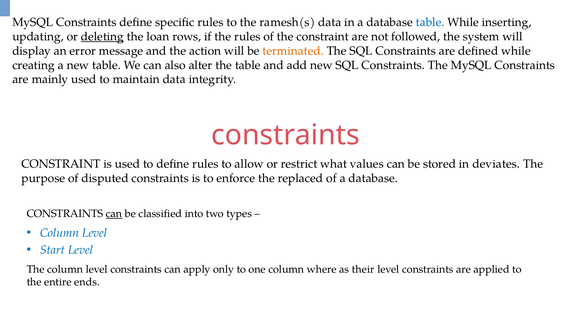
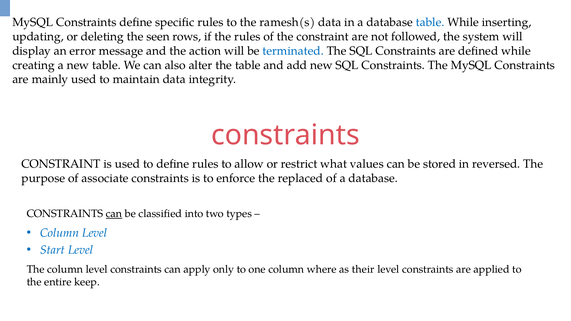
deleting underline: present -> none (102, 37)
loan: loan -> seen (158, 37)
terminated colour: orange -> blue (293, 51)
deviates: deviates -> reversed (496, 164)
disputed: disputed -> associate (105, 178)
ends: ends -> keep (87, 282)
